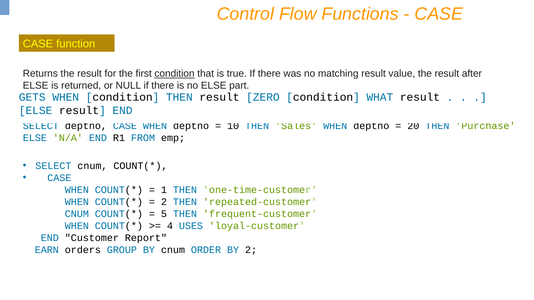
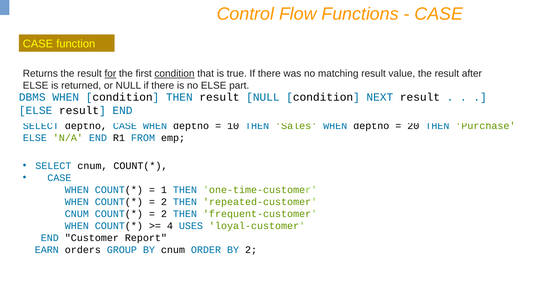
for underline: none -> present (110, 74)
GETS: GETS -> DBMS (32, 97)
result ZERO: ZERO -> NULL (263, 97)
WHAT: WHAT -> NEXT (380, 97)
5: 5 -> 2 (164, 214)
